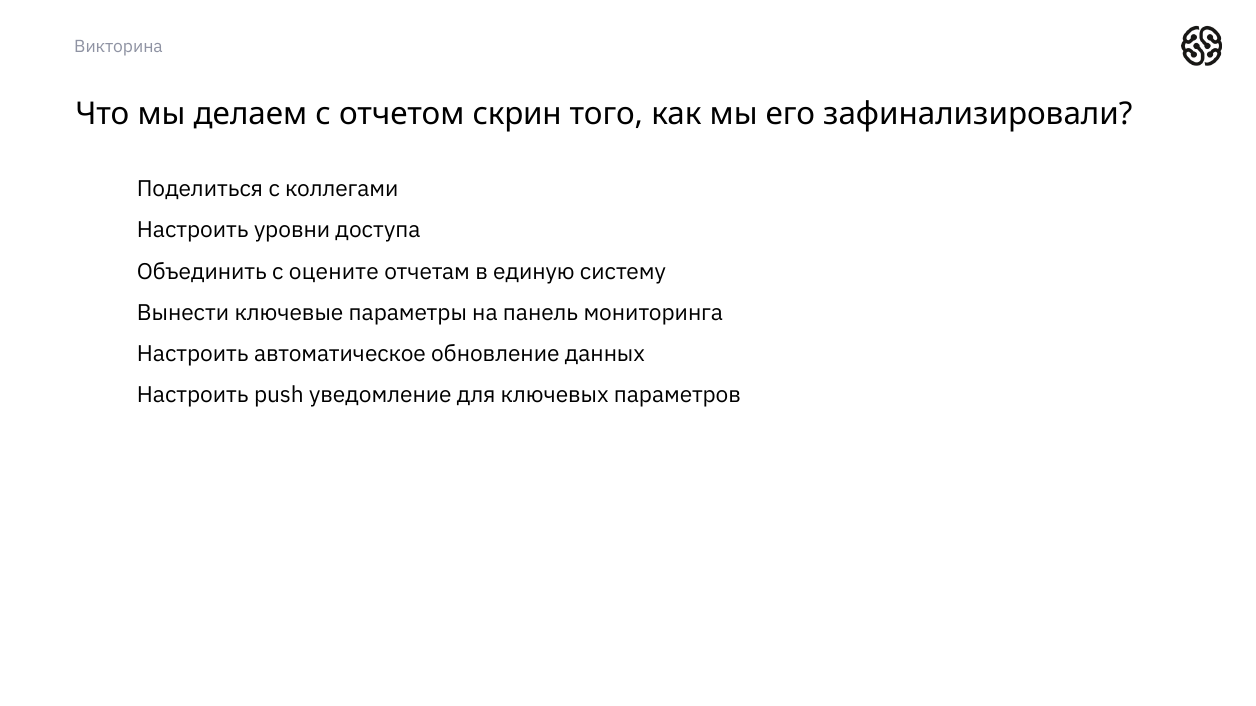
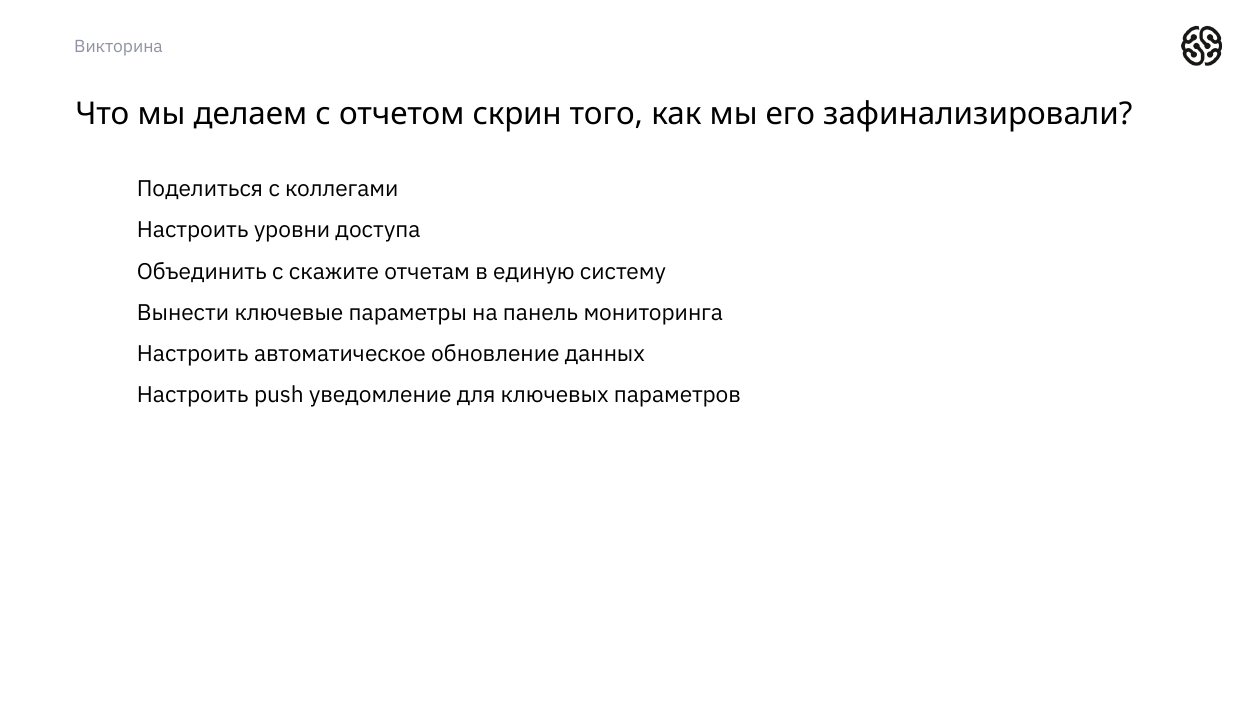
оцените: оцените -> скажите (334, 272)
